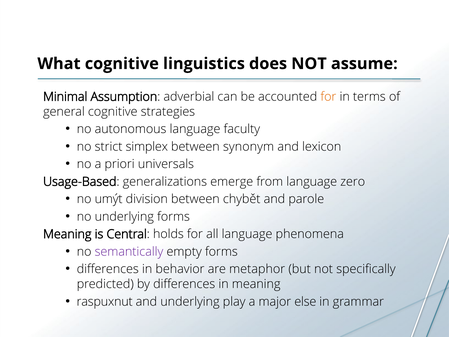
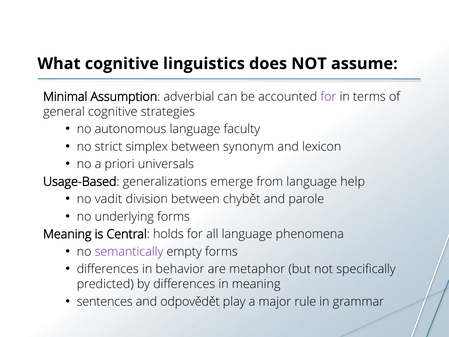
for colour: orange -> purple (328, 97)
zero: zero -> help (353, 182)
umýt: umýt -> vadit (109, 199)
raspuxnut: raspuxnut -> sentences (105, 301)
and underlying: underlying -> odpovědět (190, 301)
else: else -> rule (305, 301)
